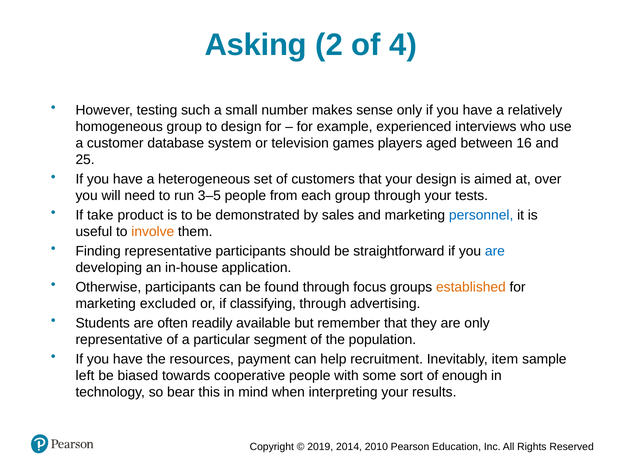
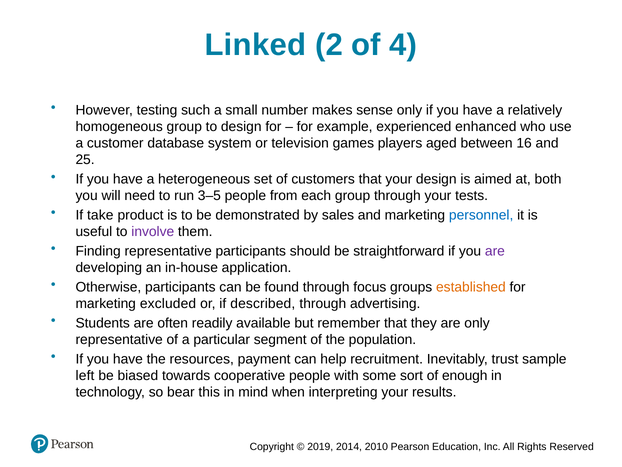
Asking: Asking -> Linked (256, 45)
interviews: interviews -> enhanced (486, 127)
over: over -> both (548, 179)
involve colour: orange -> purple (153, 232)
are colour: blue -> purple (495, 251)
classifying: classifying -> described (263, 303)
item: item -> trust (505, 359)
